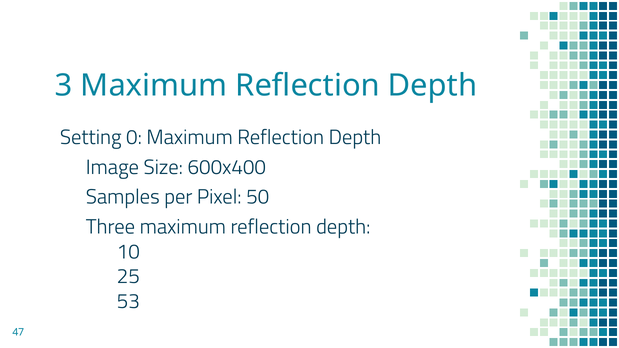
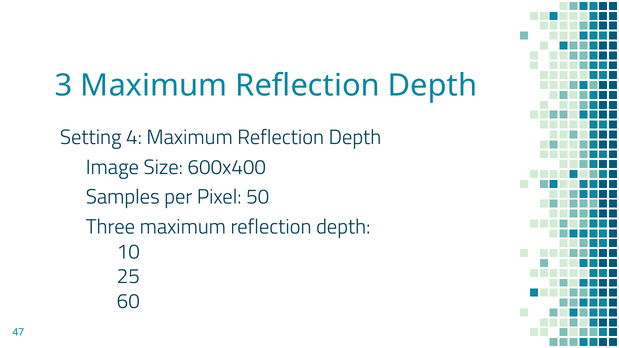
0: 0 -> 4 (134, 137)
53: 53 -> 60 (128, 301)
